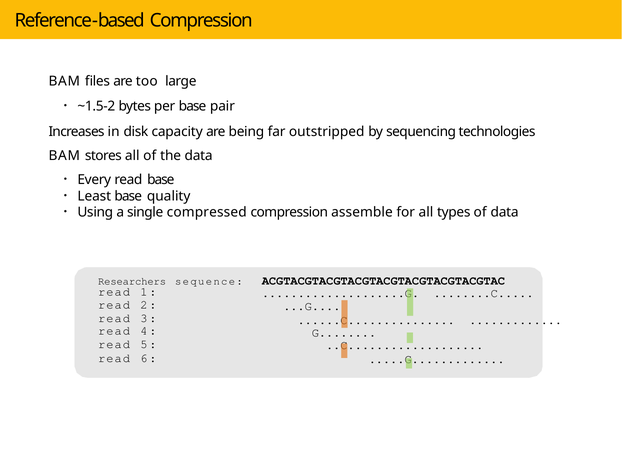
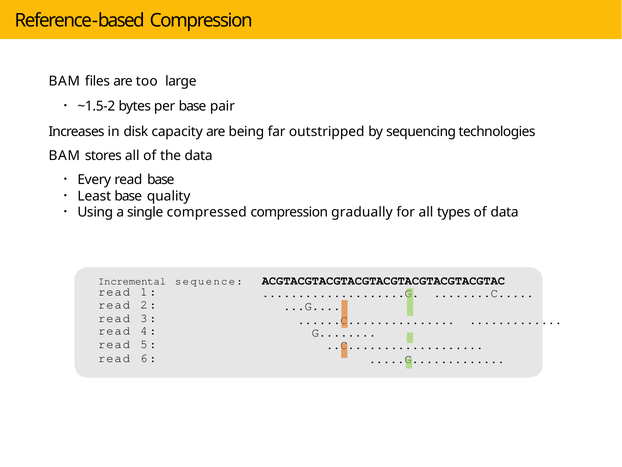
assemble: assemble -> gradually (362, 212)
Researchers: Researchers -> Incremental (132, 281)
